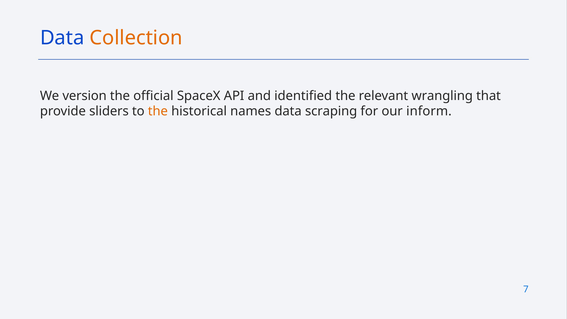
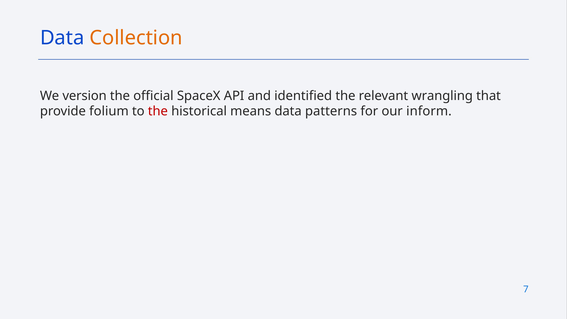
sliders: sliders -> folium (109, 111)
the colour: orange -> red (158, 111)
names: names -> means (251, 111)
scraping: scraping -> patterns (331, 111)
